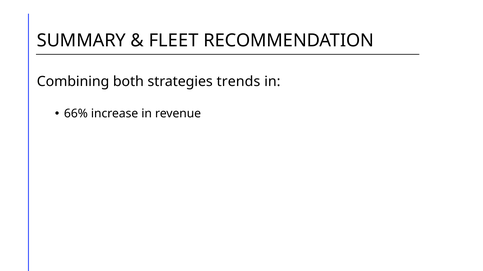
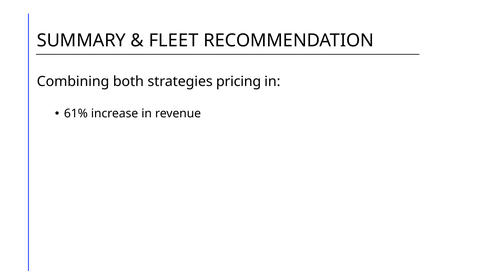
trends: trends -> pricing (239, 82)
66%: 66% -> 61% (76, 114)
